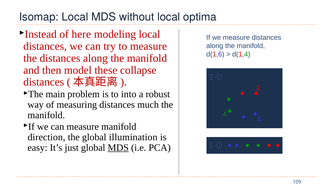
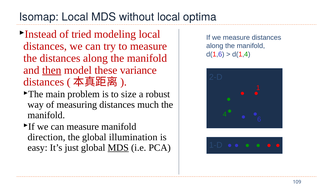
here: here -> tried (81, 34)
then underline: none -> present (52, 70)
collapse: collapse -> variance (138, 70)
into: into -> size (129, 94)
